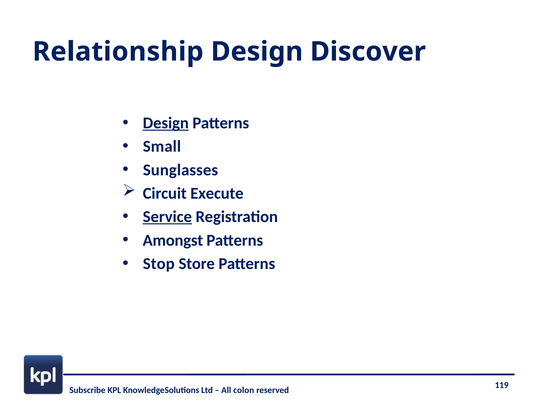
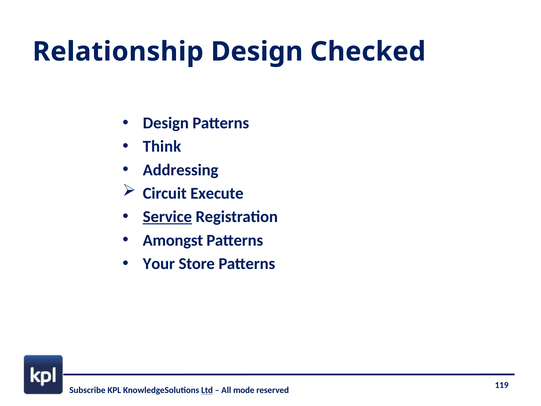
Discover: Discover -> Checked (368, 52)
Design underline: present -> none (166, 123)
Small: Small -> Think (162, 146)
Sunglasses: Sunglasses -> Addressing (181, 170)
Stop: Stop -> Your (159, 264)
Ltd underline: none -> present (207, 390)
colon: colon -> mode (244, 390)
